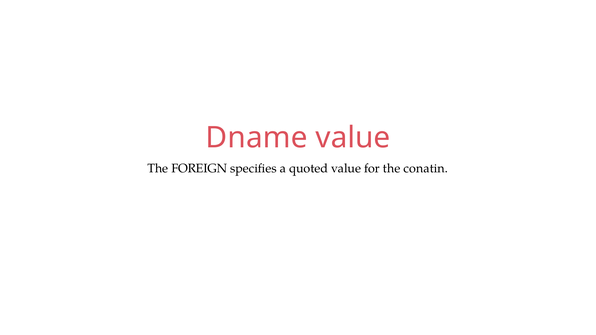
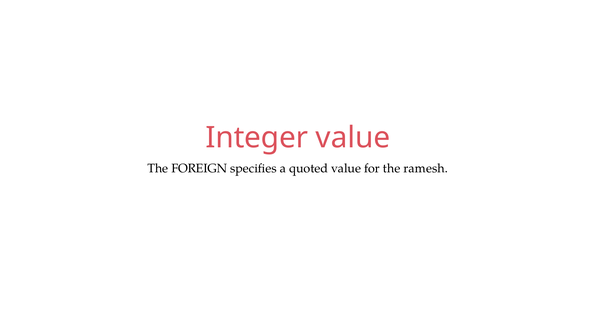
Dname: Dname -> Integer (257, 138)
conatin: conatin -> ramesh (426, 168)
